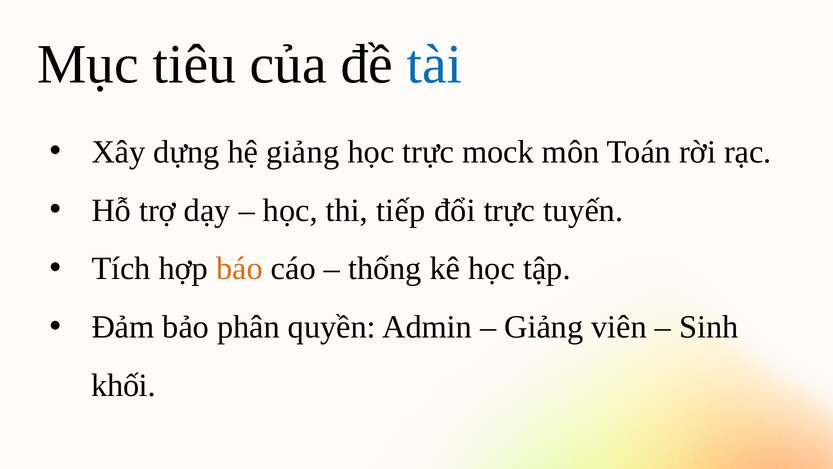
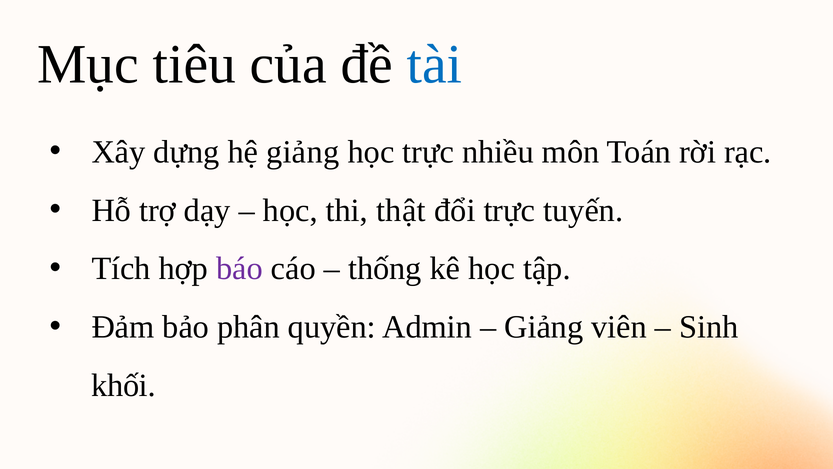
mock: mock -> nhiều (498, 152)
tiếp: tiếp -> thật (401, 210)
báo colour: orange -> purple (240, 269)
